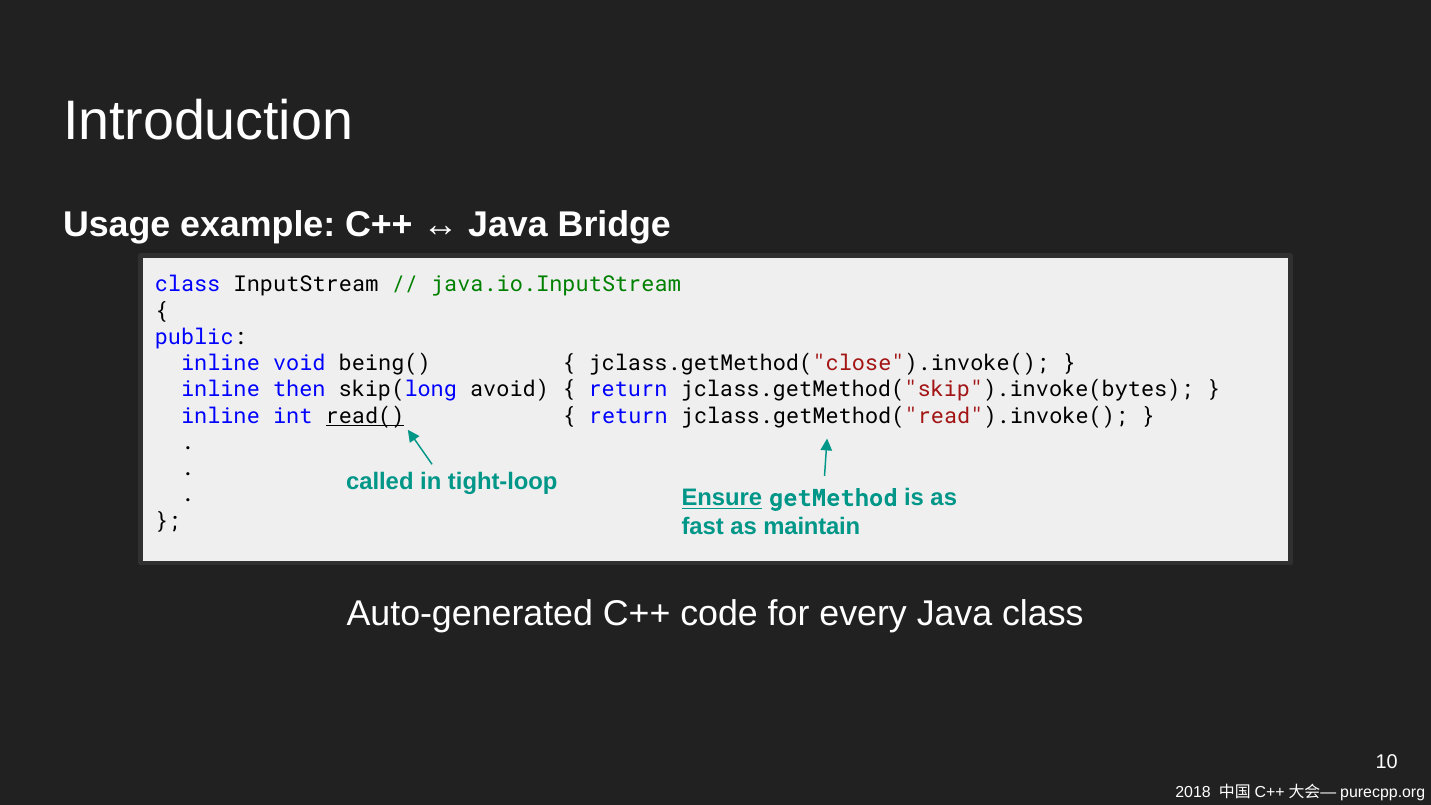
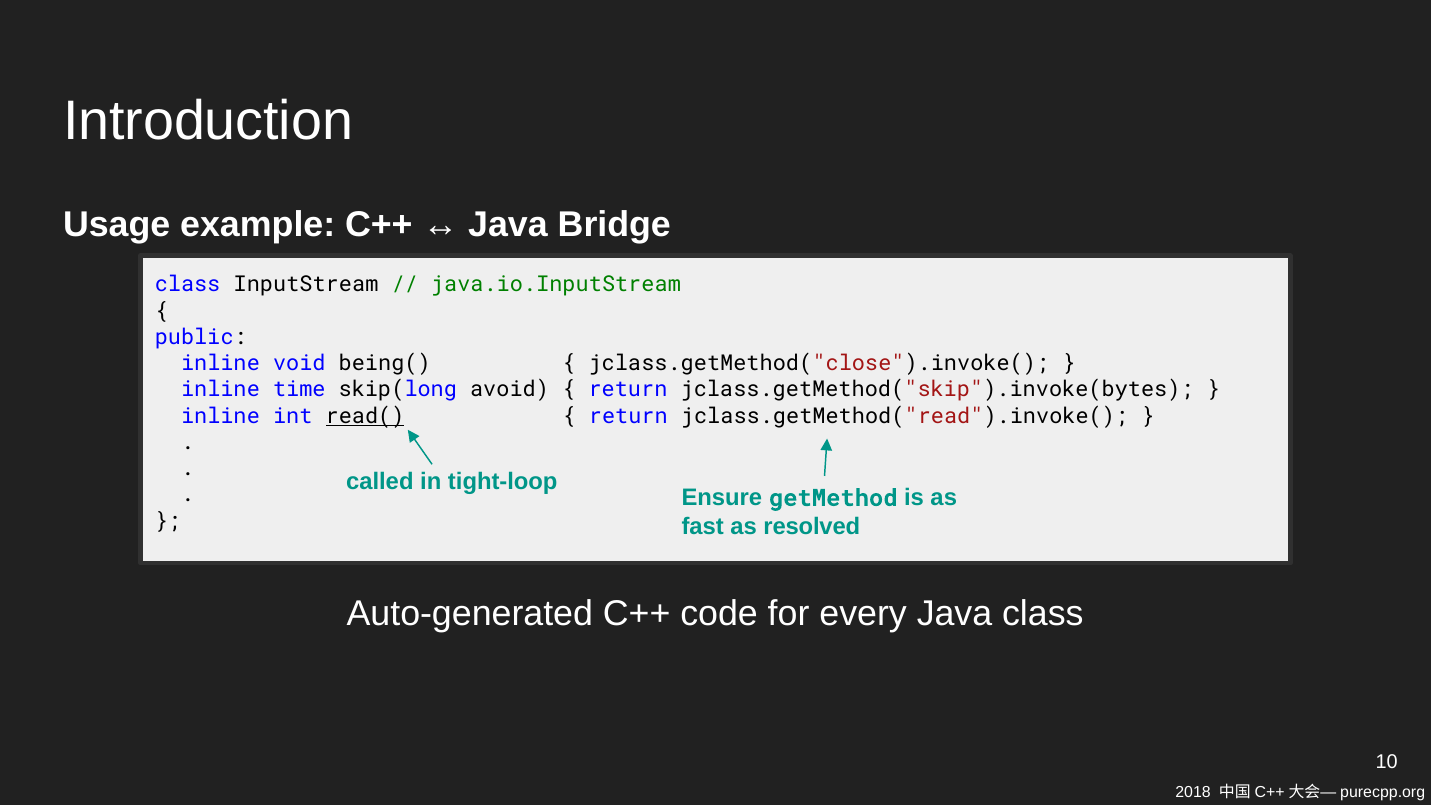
then: then -> time (299, 390)
Ensure underline: present -> none (722, 498)
maintain: maintain -> resolved (812, 527)
